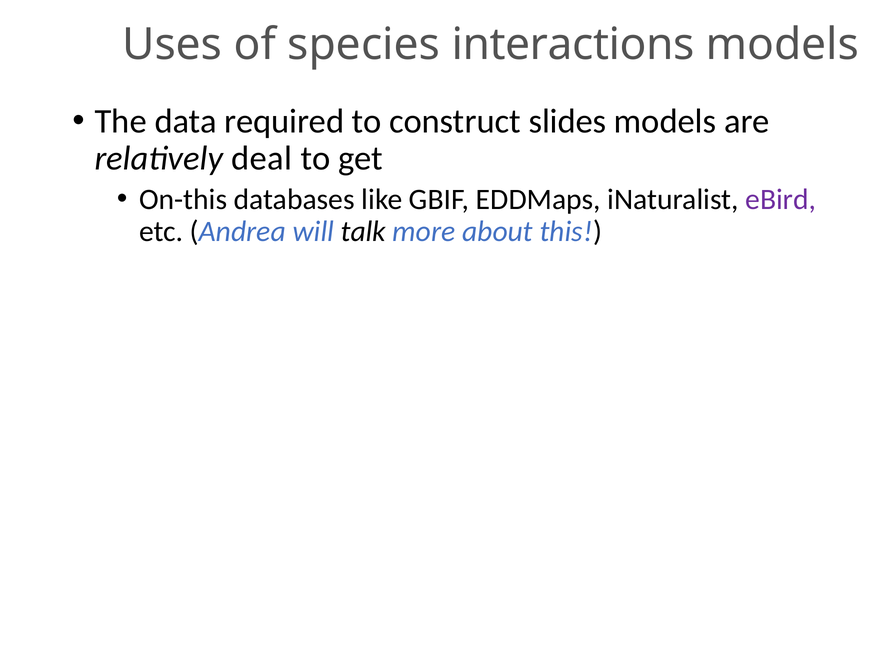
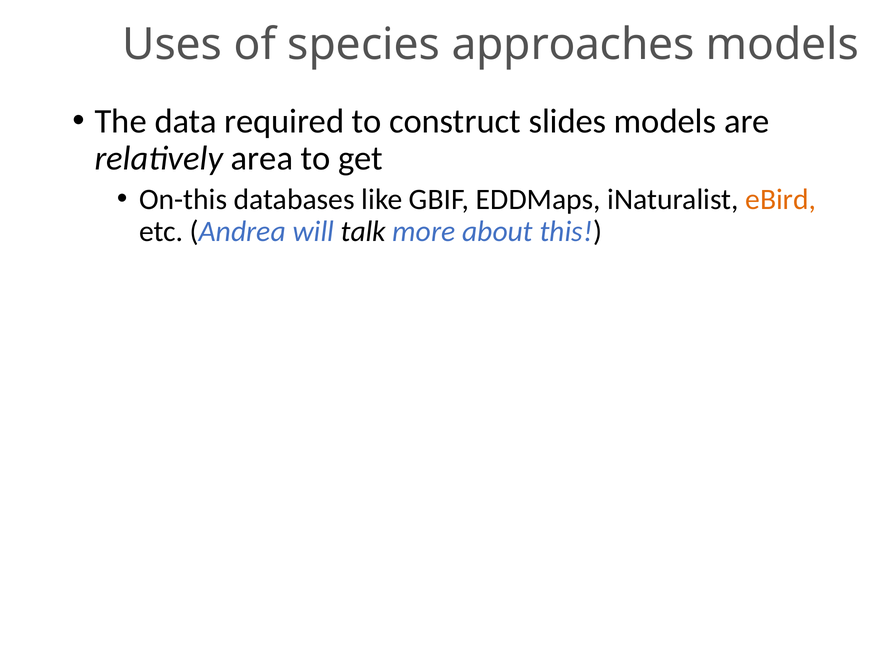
interactions: interactions -> approaches (573, 45)
deal: deal -> area (262, 159)
eBird colour: purple -> orange (781, 200)
